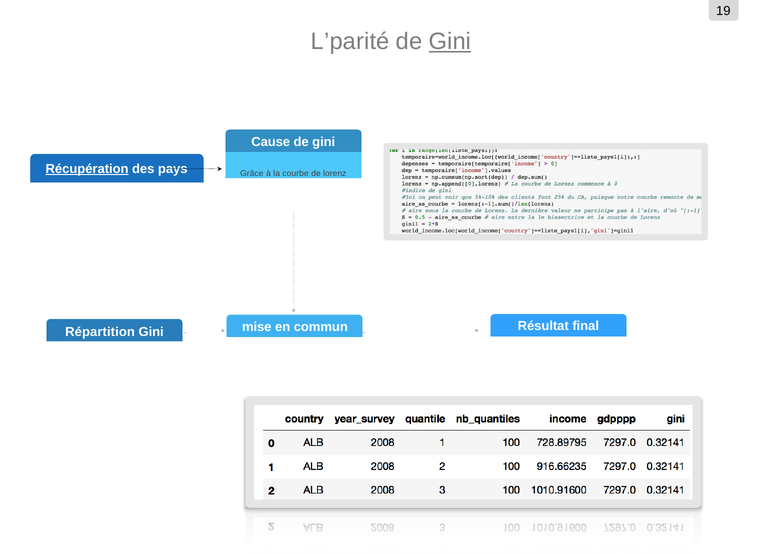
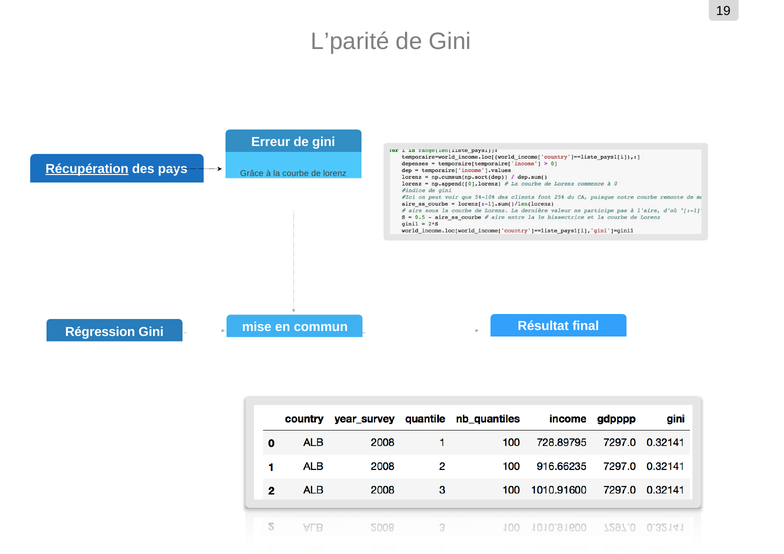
Gini underline: present -> none (450, 42)
Cause: Cause -> Erreur (271, 142)
Répartition: Répartition -> Régression (100, 332)
